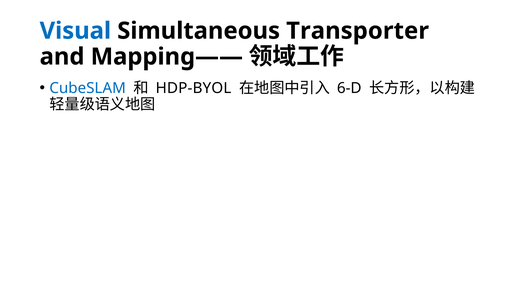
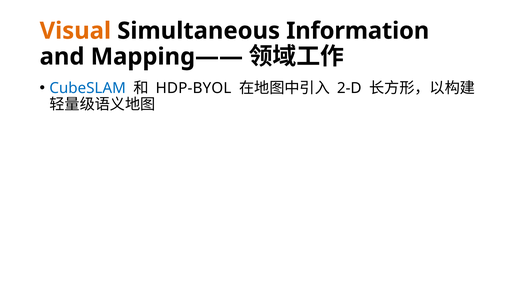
Visual colour: blue -> orange (75, 31)
Transporter: Transporter -> Information (358, 31)
6-D: 6-D -> 2-D (349, 88)
